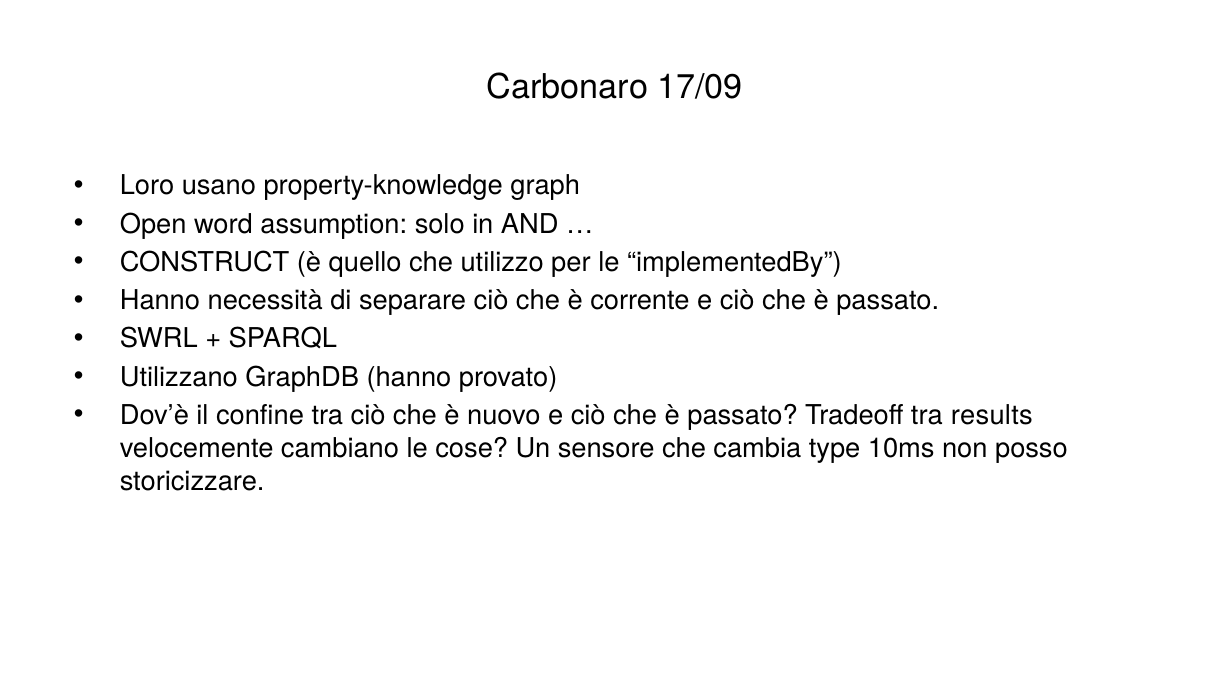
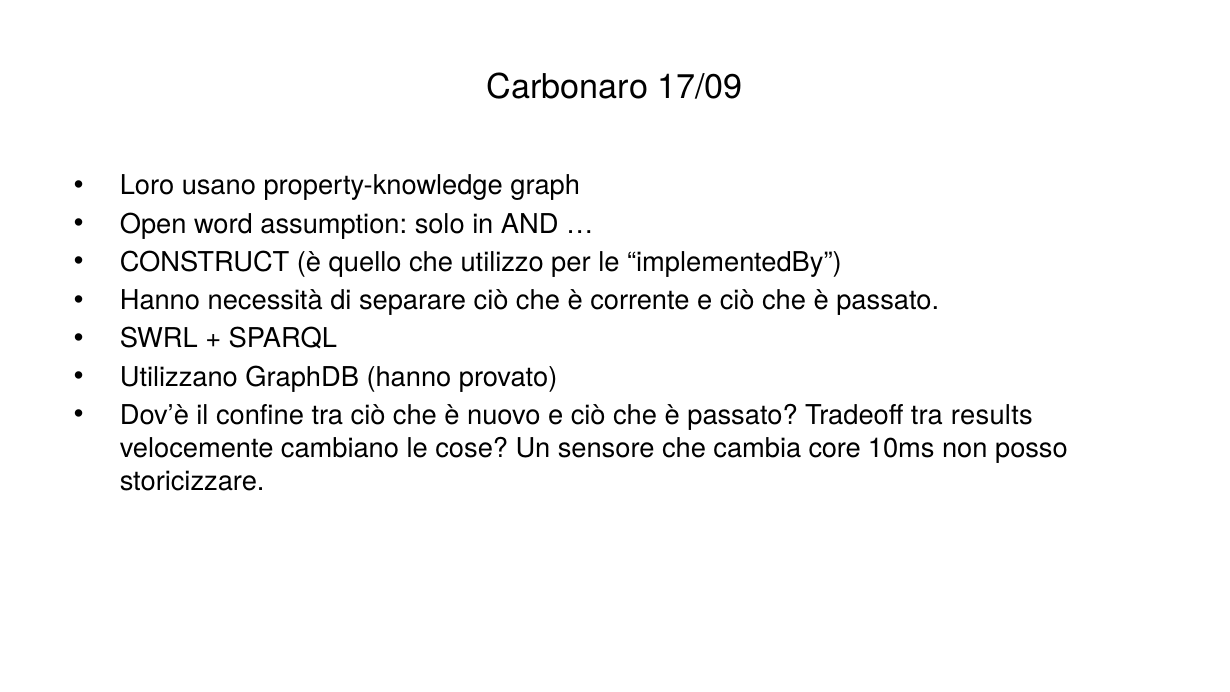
type: type -> core (835, 448)
